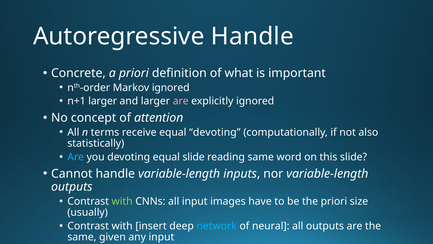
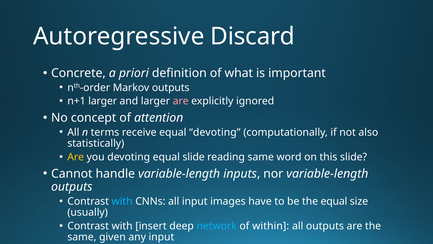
Autoregressive Handle: Handle -> Discard (253, 36)
Markov ignored: ignored -> outputs (171, 87)
Are colour: light blue -> yellow (76, 157)
with colour: light green -> light blue (122, 201)
the priori: priori -> equal (334, 201)
neural: neural -> within (271, 226)
